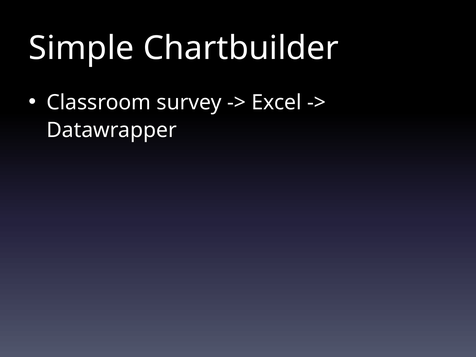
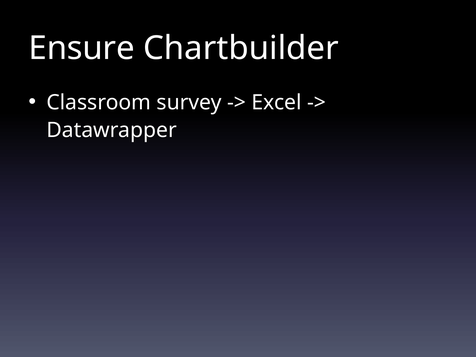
Simple: Simple -> Ensure (82, 48)
